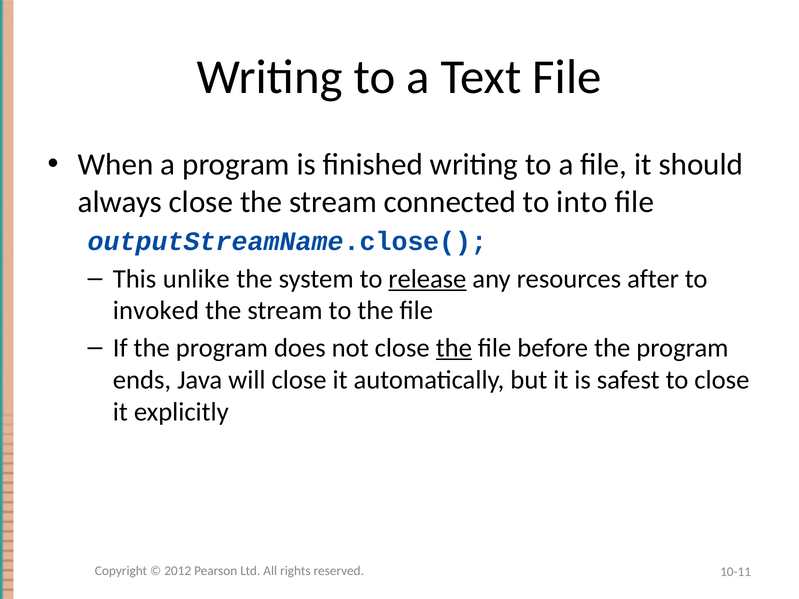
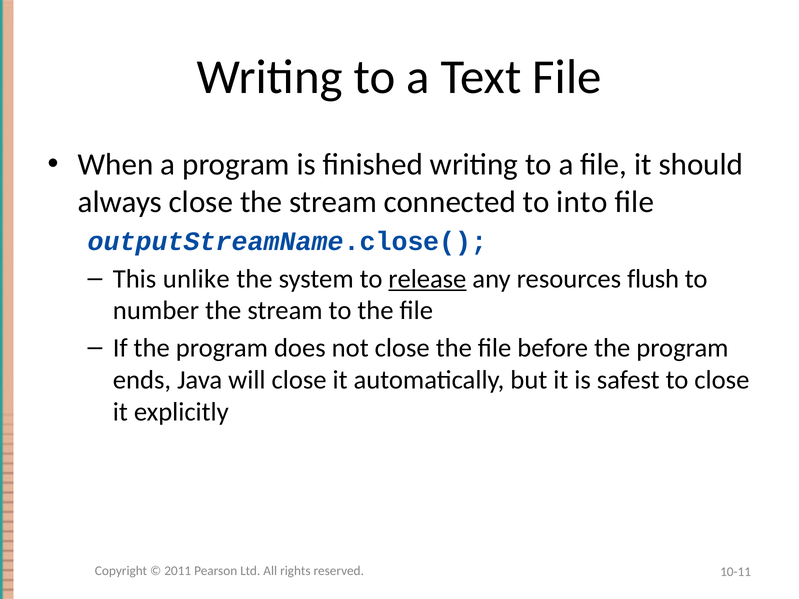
after: after -> flush (653, 279)
invoked: invoked -> number (156, 311)
the underline: present -> none (454, 348)
2012: 2012 -> 2011 (178, 571)
